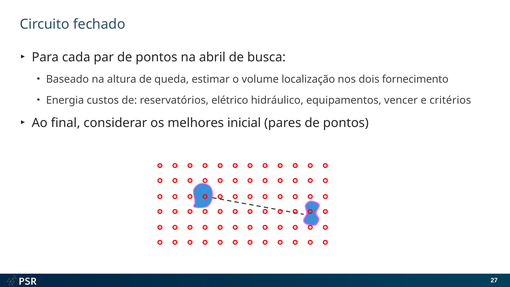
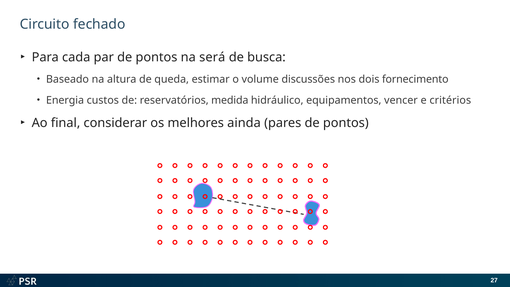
abril: abril -> será (212, 57)
localização: localização -> discussões (308, 79)
elétrico: elétrico -> medida (230, 100)
inicial: inicial -> ainda (244, 123)
